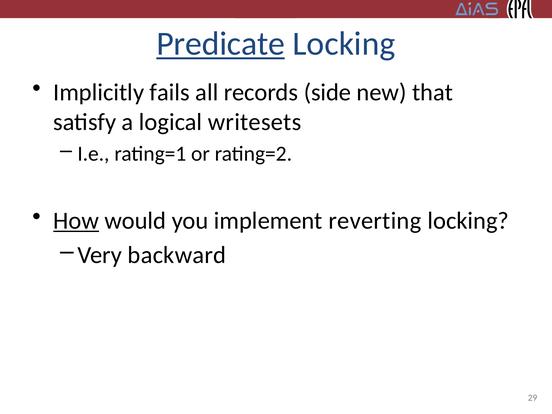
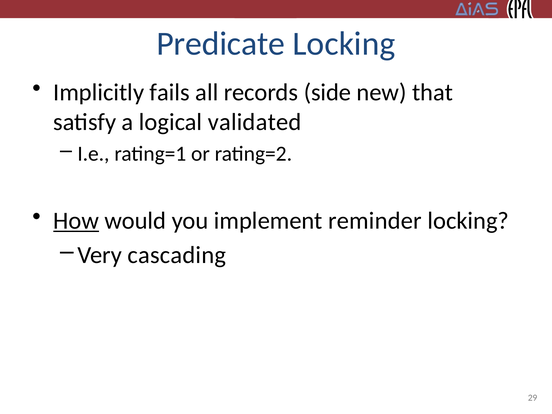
Predicate underline: present -> none (221, 44)
writesets: writesets -> validated (255, 122)
reverting: reverting -> reminder (375, 221)
backward: backward -> cascading (177, 255)
